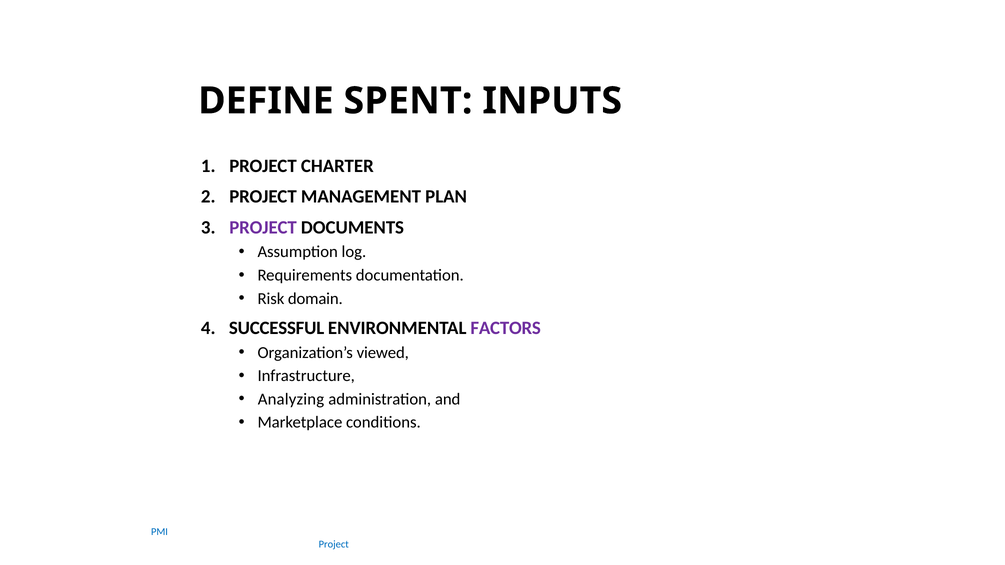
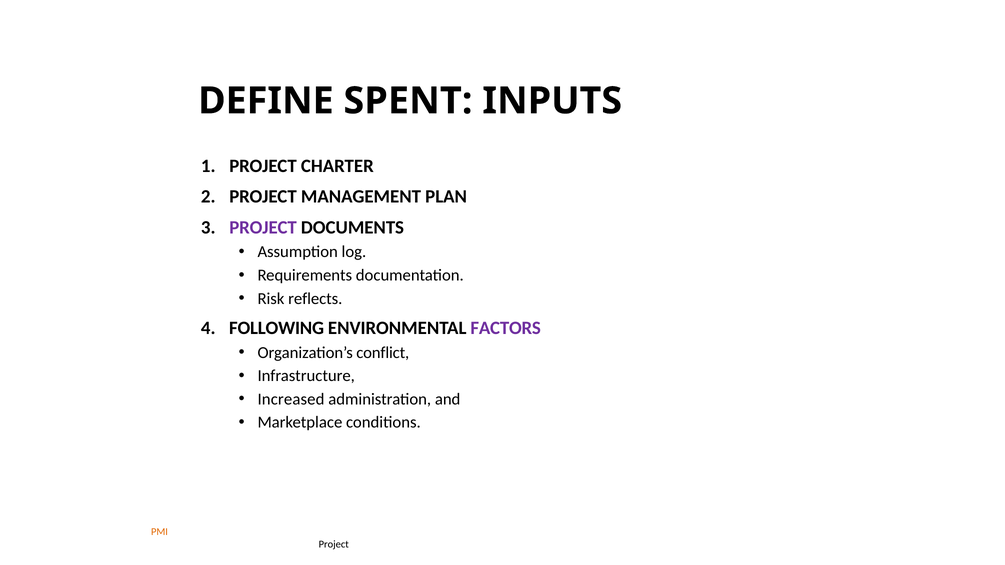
domain: domain -> reflects (315, 299)
SUCCESSFUL: SUCCESSFUL -> FOLLOWING (277, 328)
viewed: viewed -> conflict (383, 353)
Analyzing: Analyzing -> Increased (291, 399)
PMI colour: blue -> orange (160, 532)
Project colour: blue -> black (334, 545)
